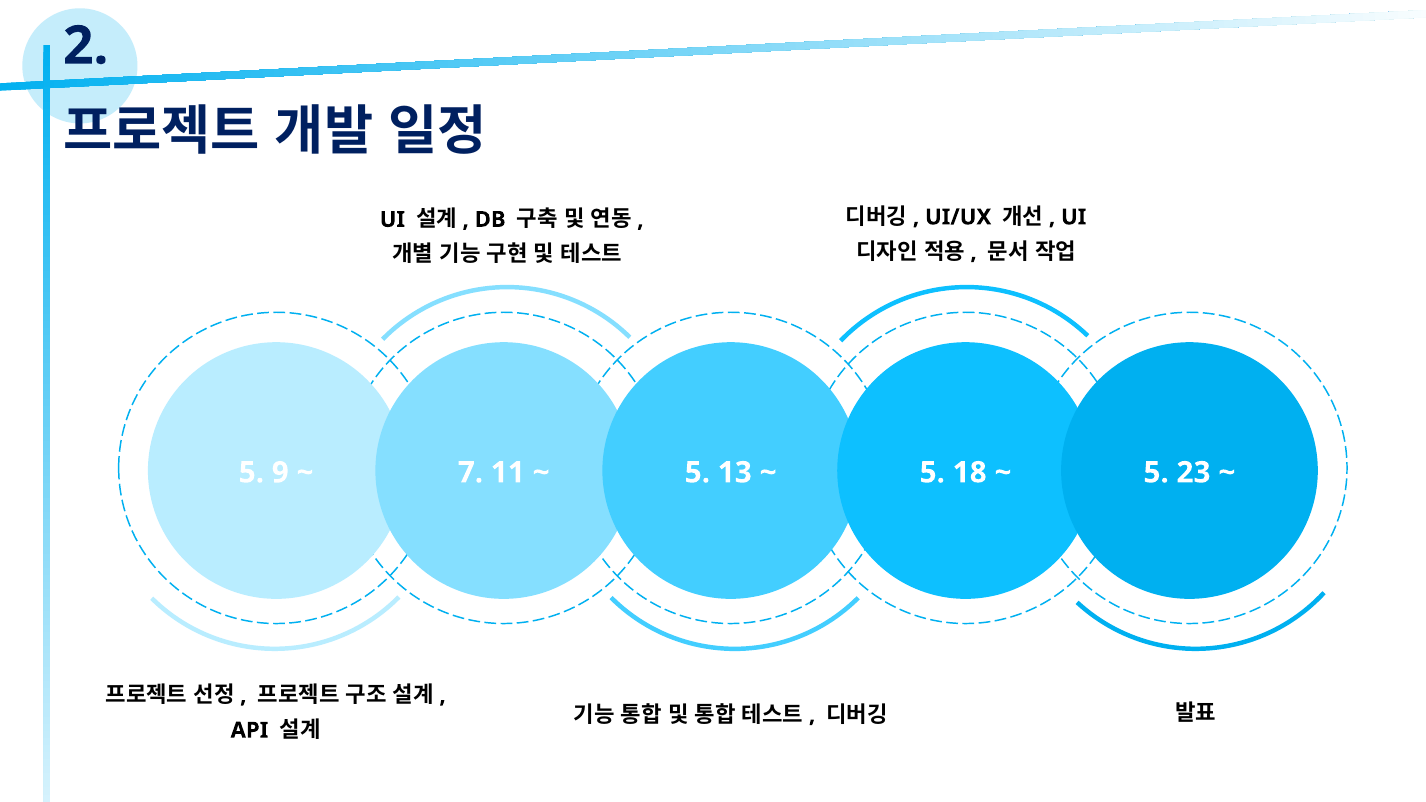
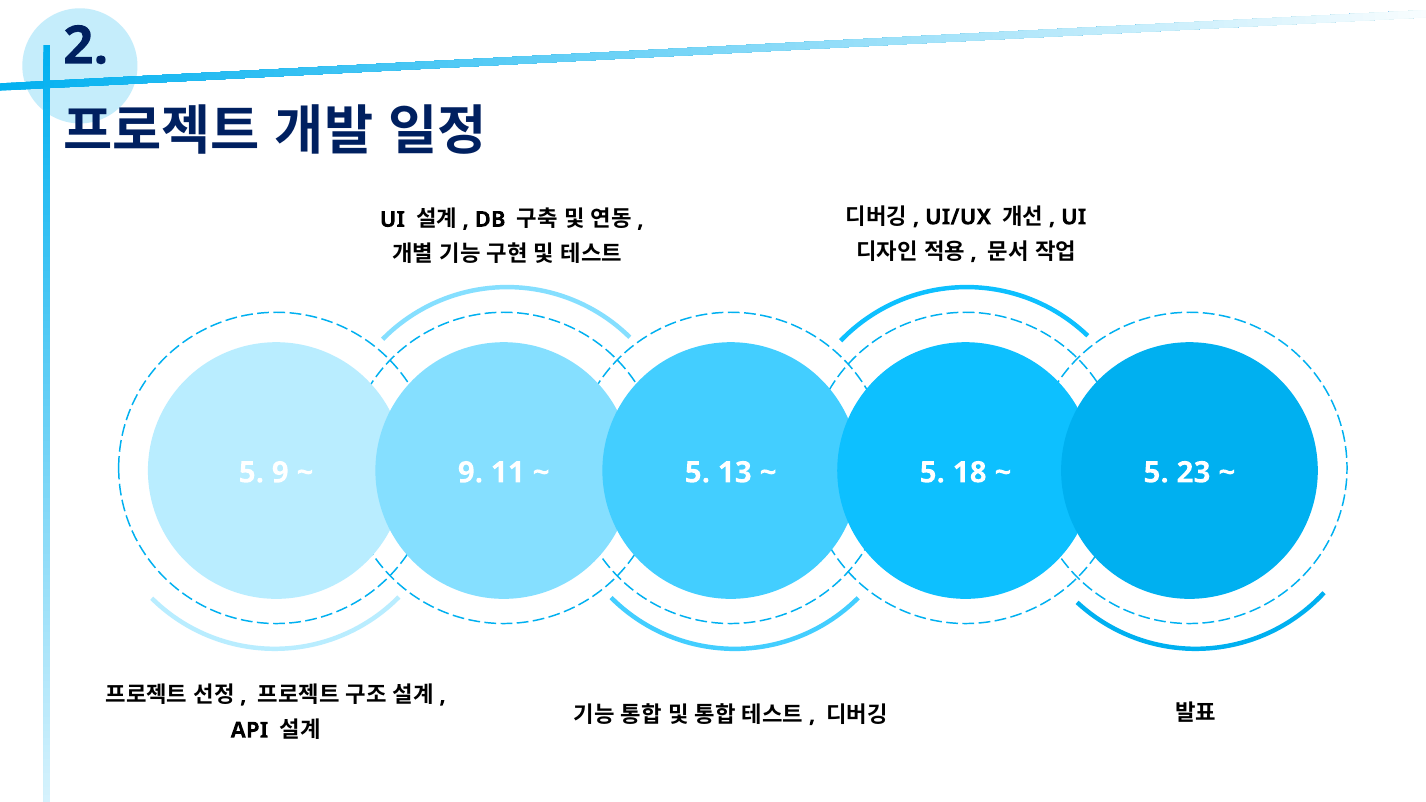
7: 7 -> 9 (470, 473)
